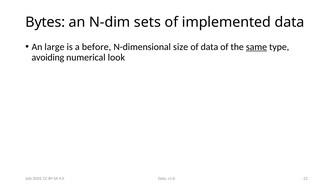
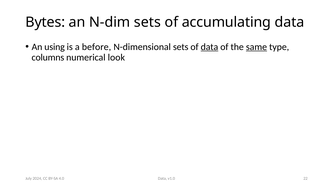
implemented: implemented -> accumulating (226, 22)
large: large -> using (55, 47)
N-dimensional size: size -> sets (181, 47)
data underline: none -> present (209, 47)
avoiding: avoiding -> columns (48, 57)
